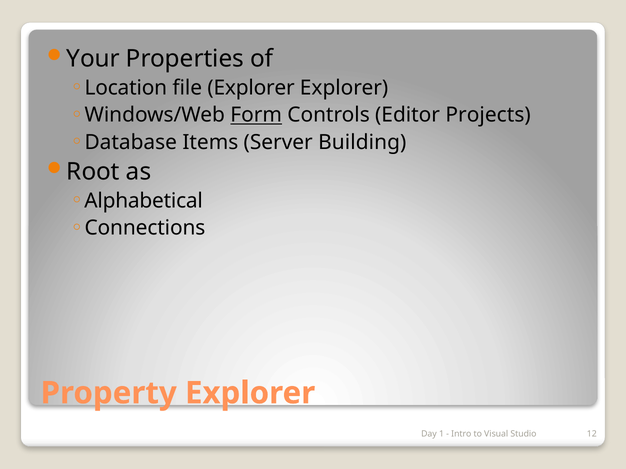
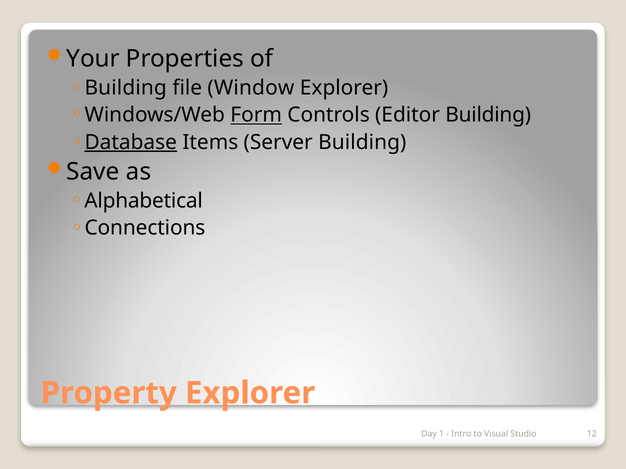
Location: Location -> Building (126, 88)
file Explorer: Explorer -> Window (251, 88)
Editor Projects: Projects -> Building (488, 115)
Database underline: none -> present (131, 142)
Root: Root -> Save (93, 172)
